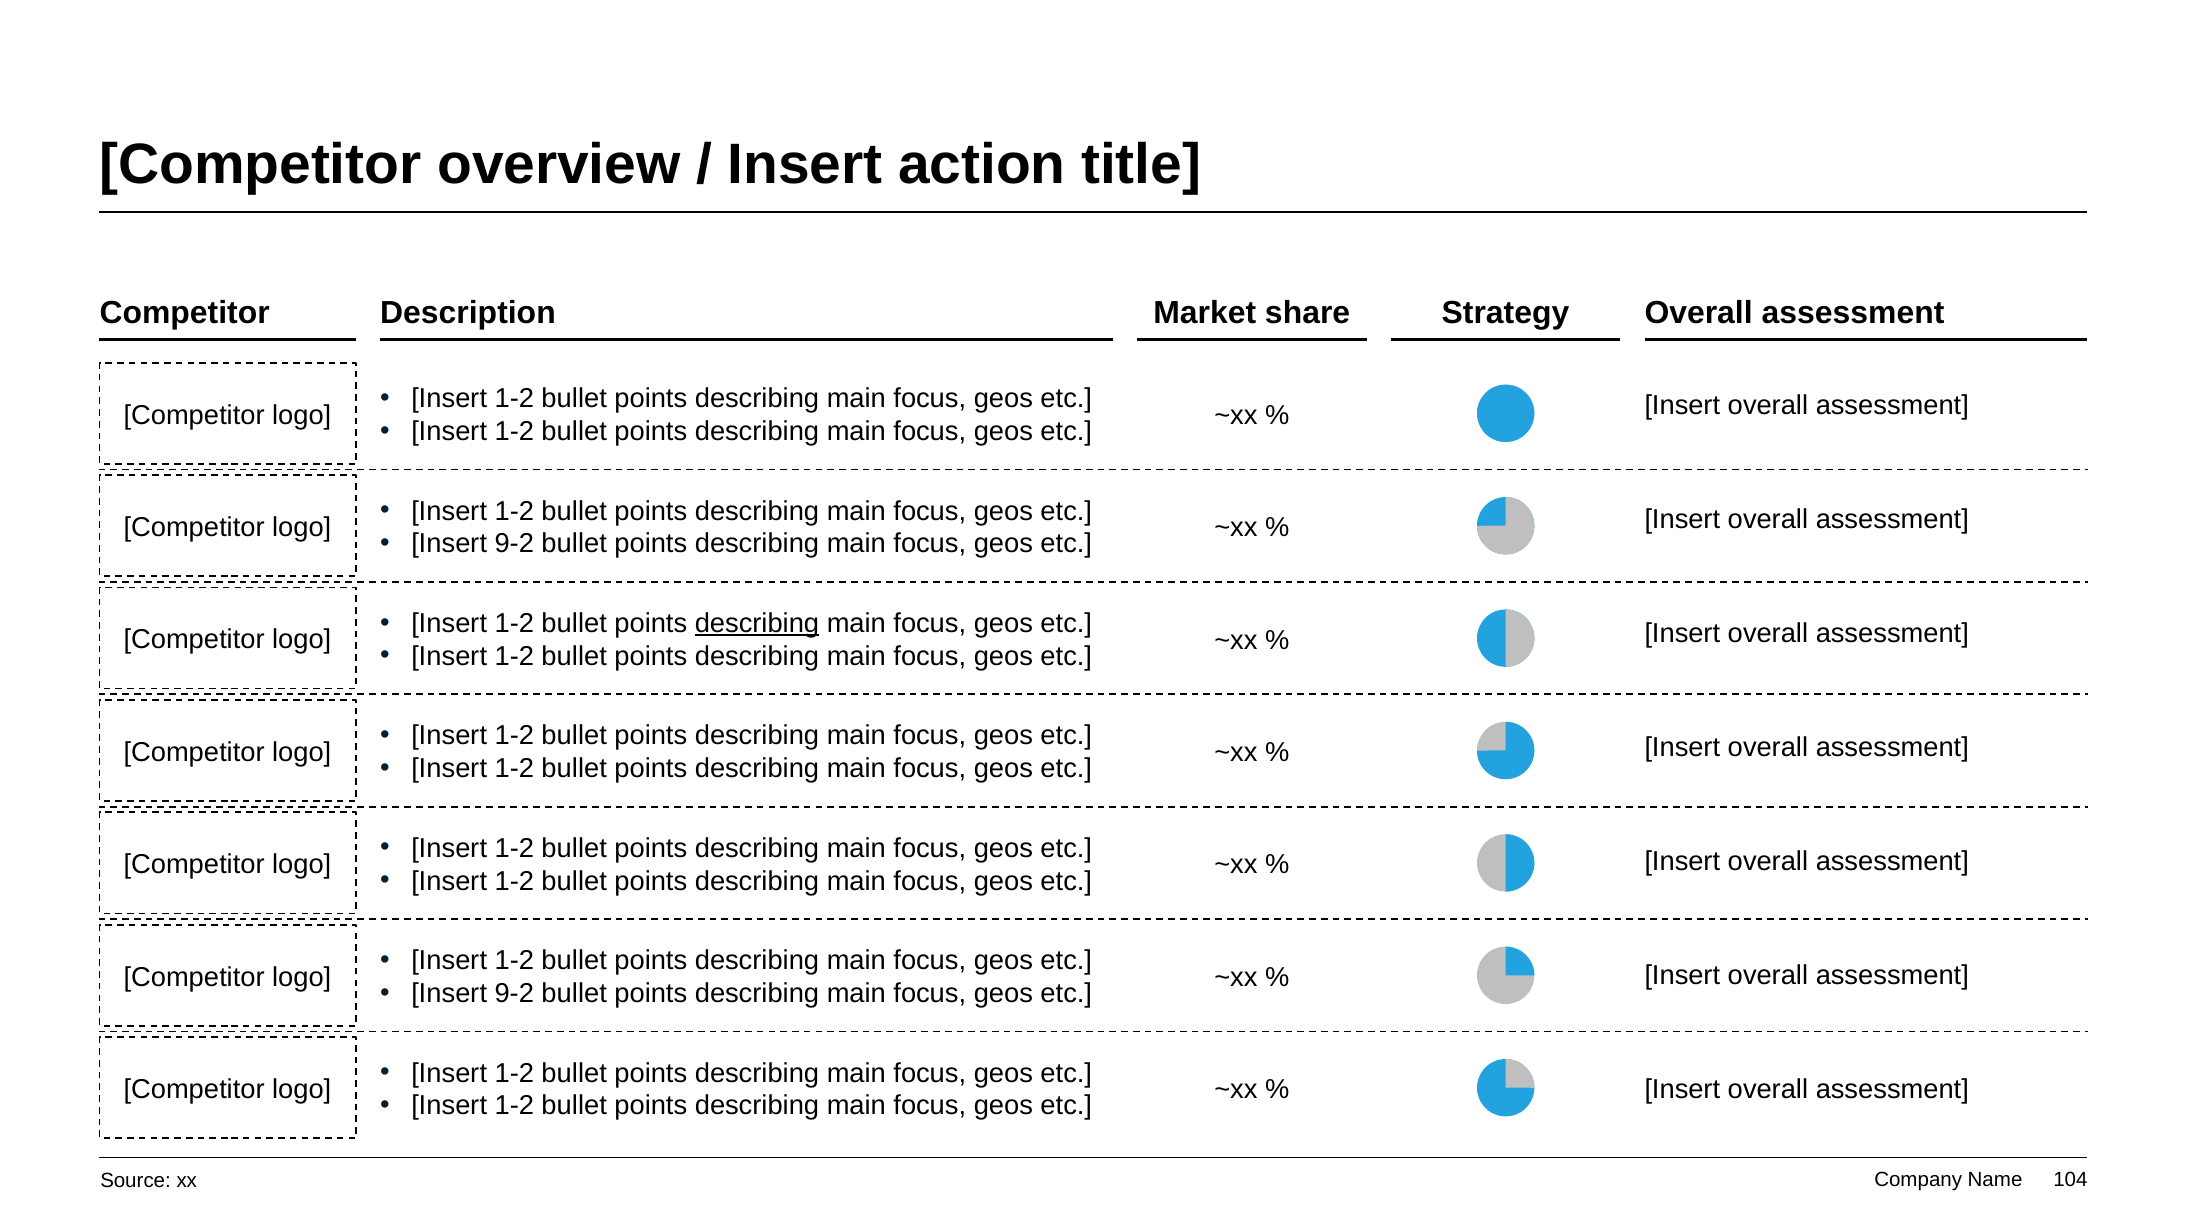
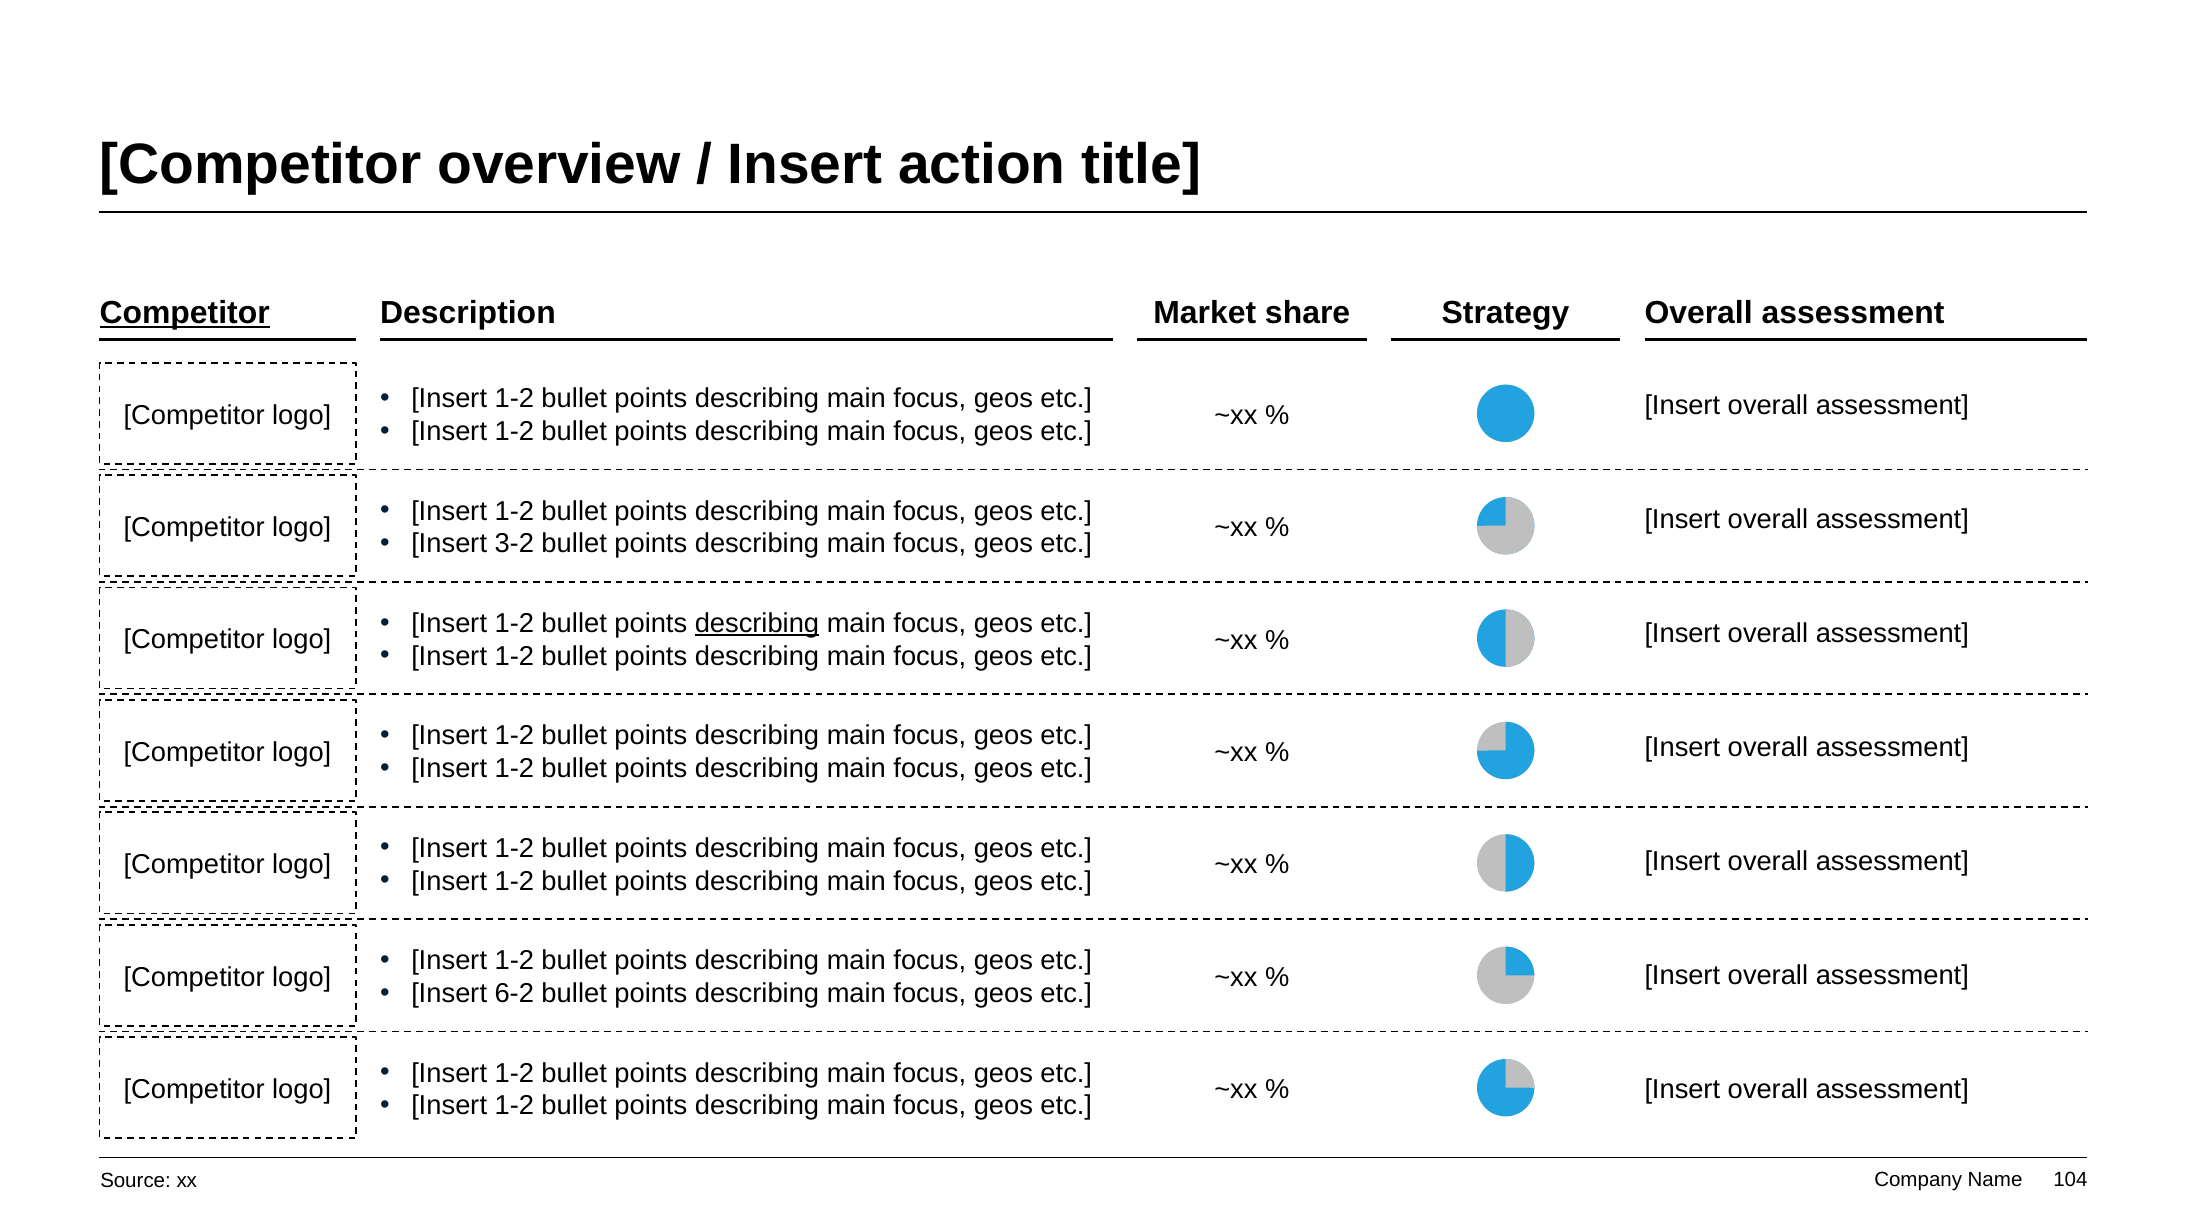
Competitor underline: none -> present (185, 313)
9-2: 9-2 -> 3-2 (514, 544)
9-2: 9-2 -> 6-2 (514, 994)
